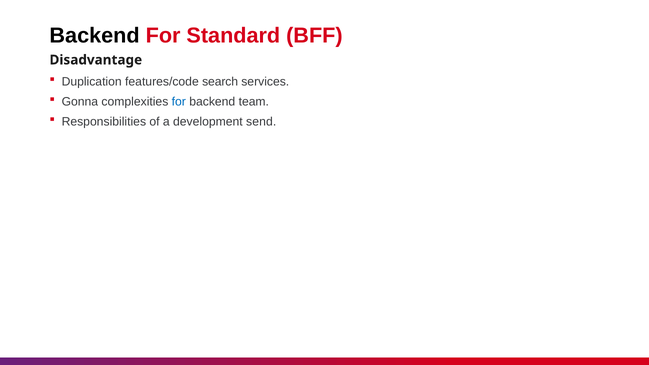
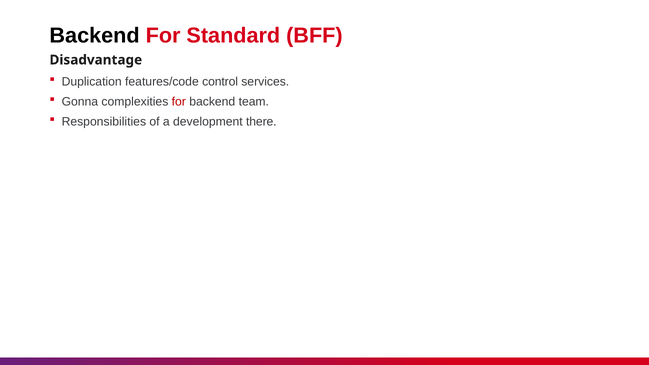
search: search -> control (220, 82)
for colour: blue -> red (179, 102)
send: send -> there (261, 122)
